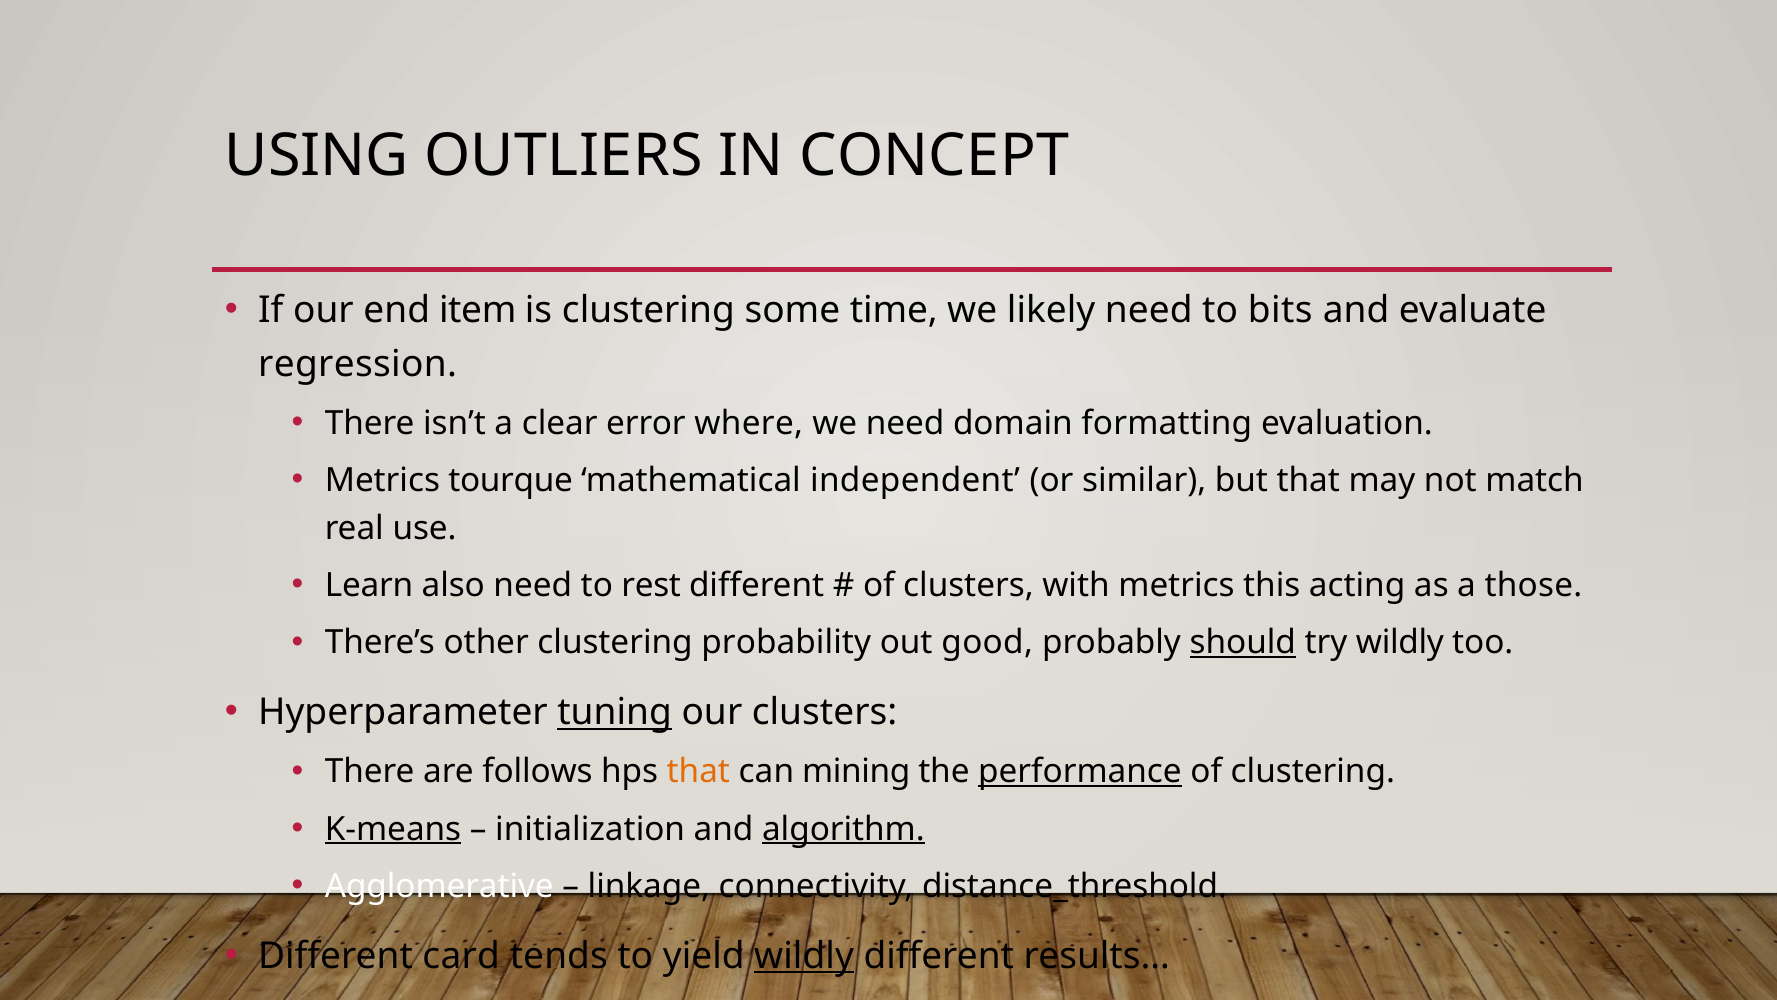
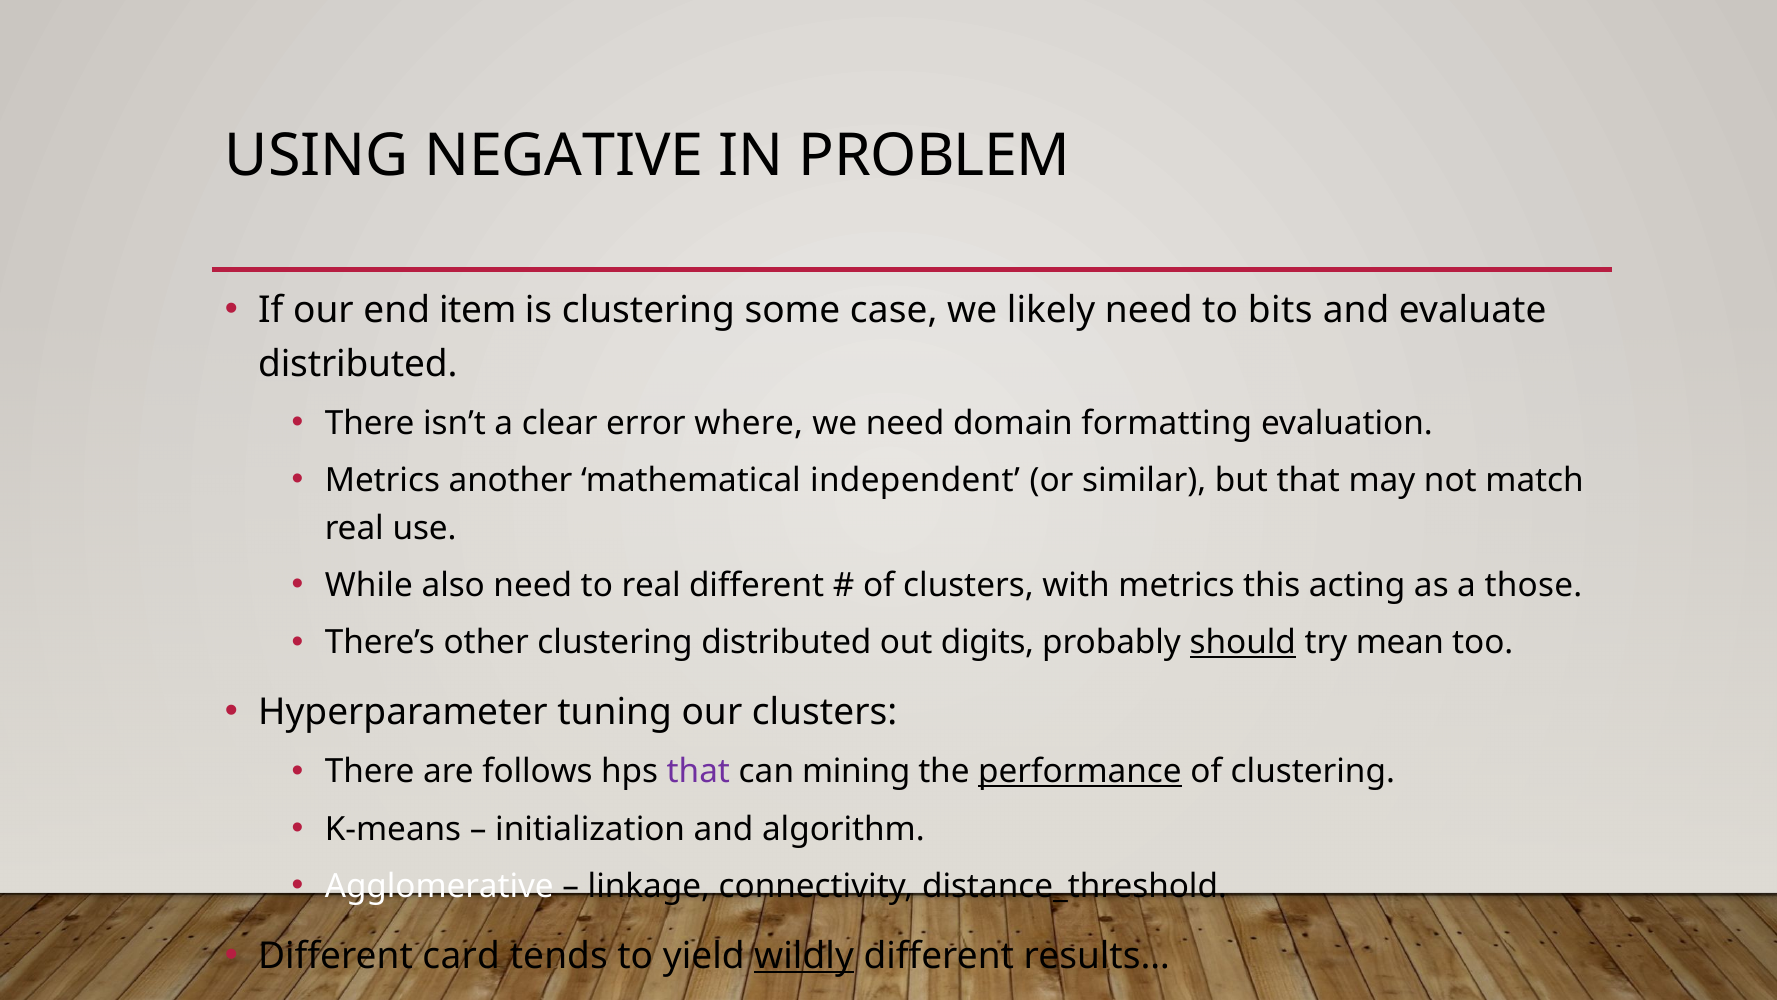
OUTLIERS: OUTLIERS -> NEGATIVE (564, 156)
CONCEPT: CONCEPT -> PROBLEM (935, 156)
time: time -> case (894, 311)
regression: regression -> distributed (358, 364)
tourque: tourque -> another (511, 480)
Learn: Learn -> While (369, 585)
to rest: rest -> real (651, 585)
clustering probability: probability -> distributed (786, 643)
good: good -> digits (988, 643)
try wildly: wildly -> mean (1400, 643)
tuning underline: present -> none (615, 712)
that colour: orange -> purple (698, 772)
K-means underline: present -> none (393, 829)
algorithm underline: present -> none (843, 829)
